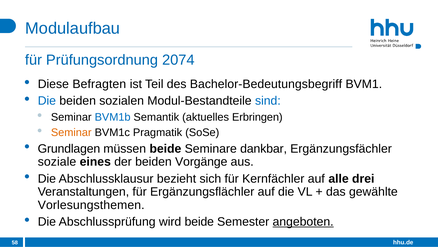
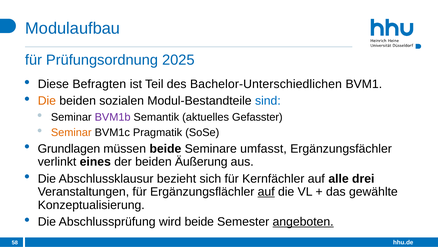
2074: 2074 -> 2025 (178, 60)
Bachelor-Bedeutungsbegriff: Bachelor-Bedeutungsbegriff -> Bachelor-Unterschiedlichen (266, 84)
Die colour: blue -> orange (47, 101)
BVM1b colour: blue -> purple (113, 117)
Erbringen: Erbringen -> Gefasster (257, 117)
dankbar: dankbar -> umfasst (263, 149)
soziale: soziale -> verlinkt (57, 162)
Vorgänge: Vorgänge -> Äußerung (201, 162)
auf underline: none -> present (266, 192)
Vorlesungsthemen: Vorlesungsthemen -> Konzeptualisierung (91, 205)
